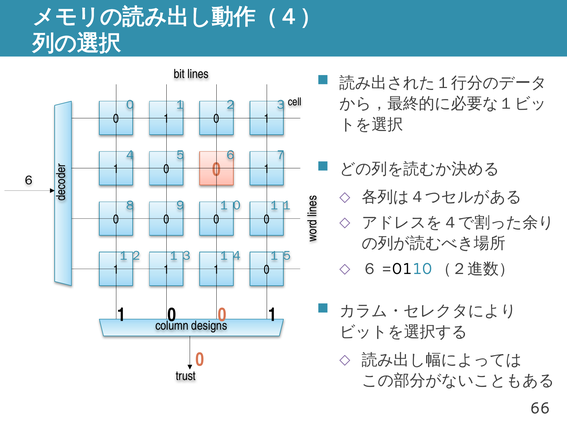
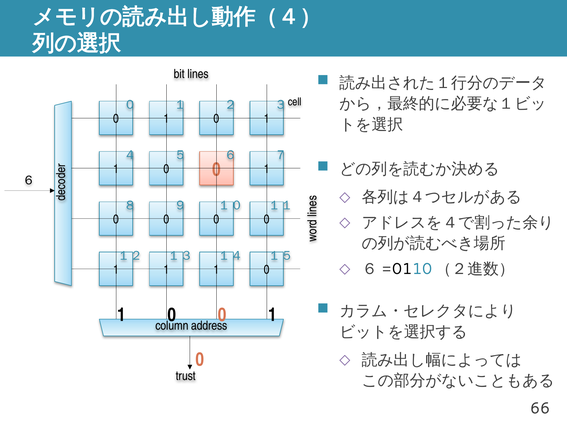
designs: designs -> address (209, 325)
